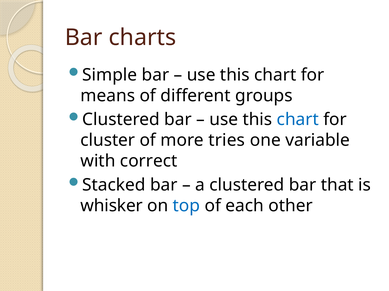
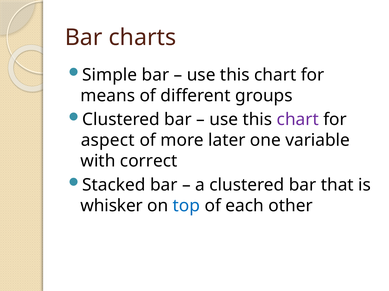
chart colour: blue -> purple (298, 120)
cluster: cluster -> aspect (108, 141)
tries: tries -> later (227, 141)
